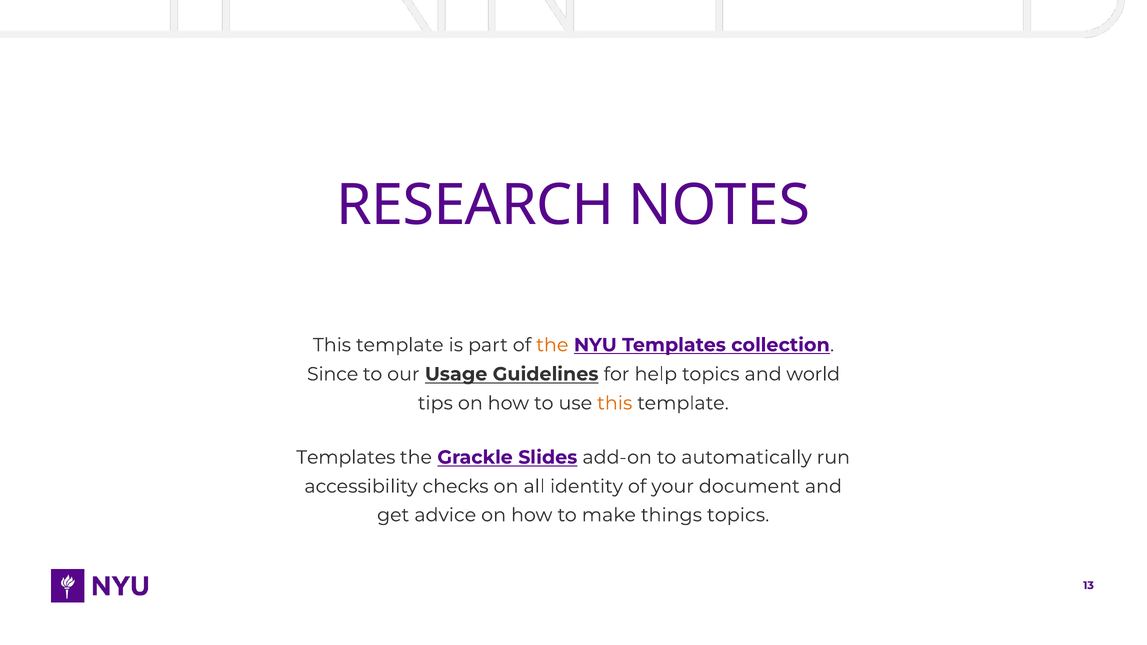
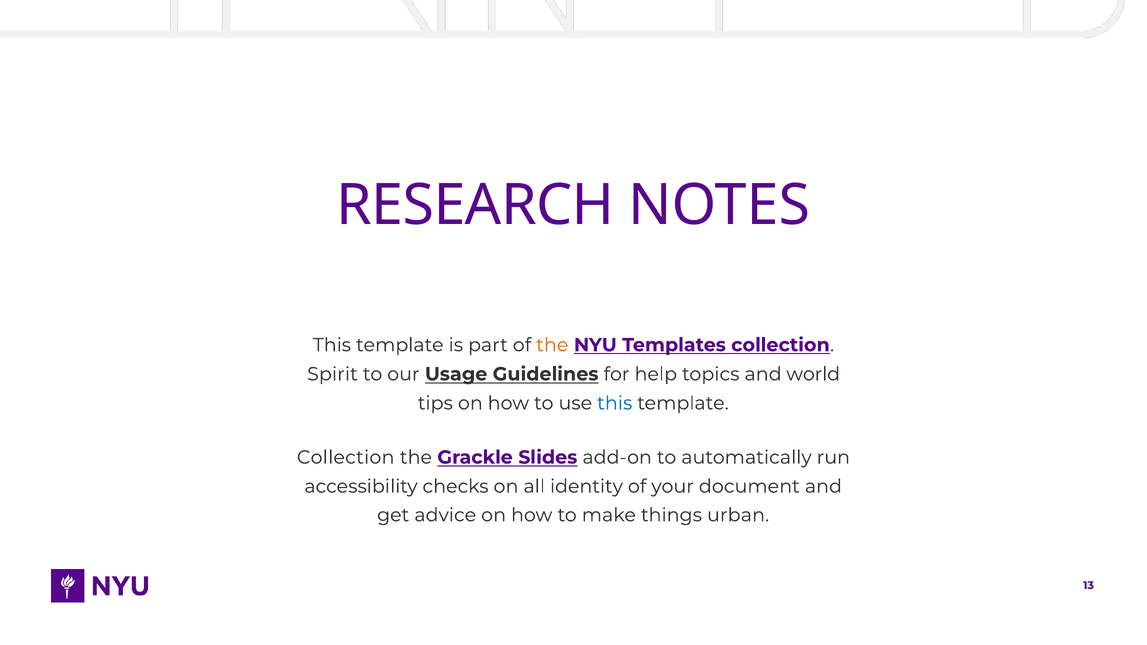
Since: Since -> Spirit (332, 374)
this colour: orange -> blue (615, 403)
Templates: Templates -> Collection (346, 458)
things topics: topics -> urban (738, 515)
